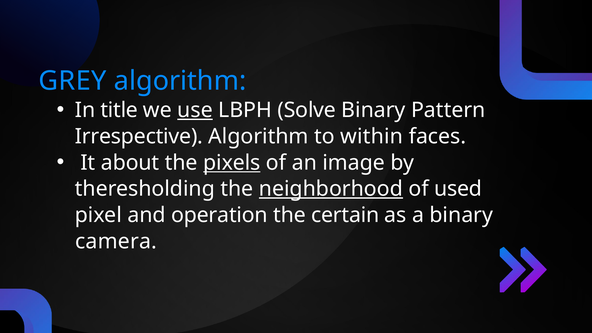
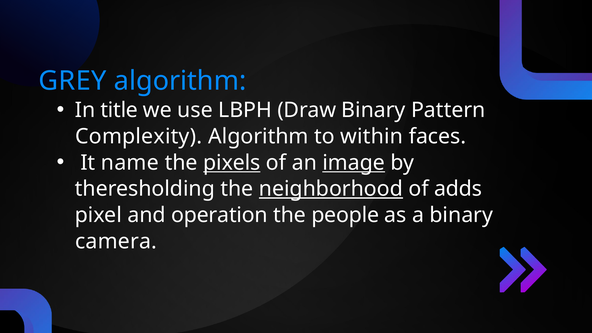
use underline: present -> none (195, 110)
Solve: Solve -> Draw (307, 110)
Irrespective: Irrespective -> Complexity (139, 136)
about: about -> name (130, 163)
image underline: none -> present (354, 163)
used: used -> adds (458, 189)
certain: certain -> people (345, 215)
